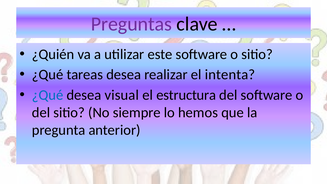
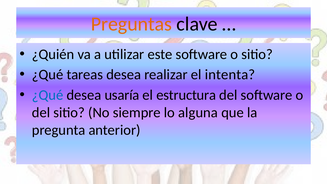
Preguntas colour: purple -> orange (132, 24)
visual: visual -> usaría (122, 95)
hemos: hemos -> alguna (198, 112)
